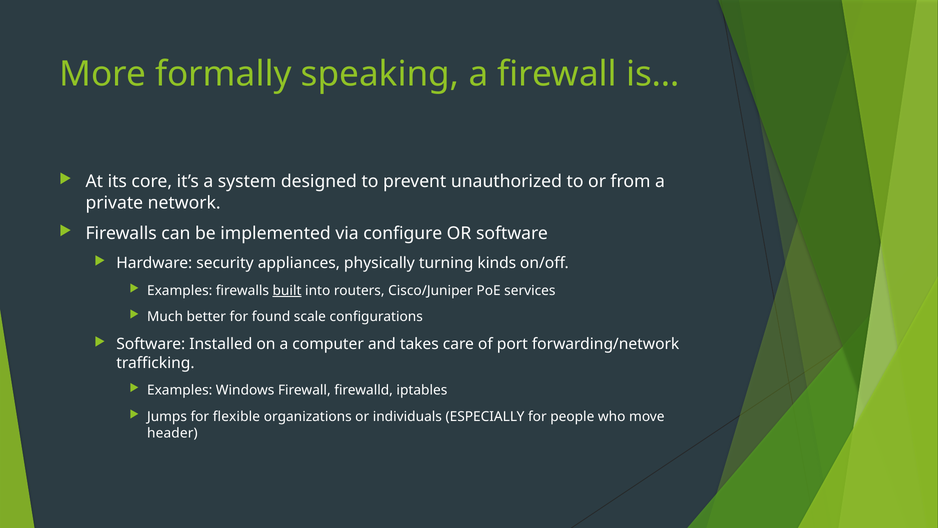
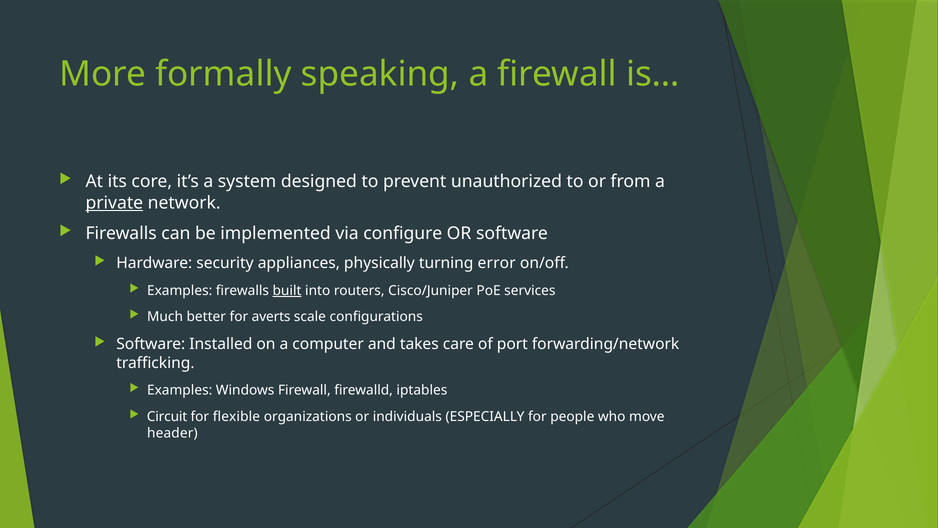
private underline: none -> present (114, 203)
kinds: kinds -> error (497, 263)
found: found -> averts (271, 317)
Jumps: Jumps -> Circuit (167, 416)
